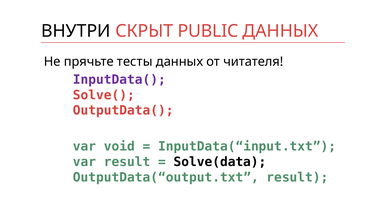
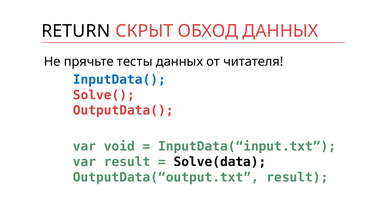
ВНУТРИ: ВНУТРИ -> RETURN (76, 31)
PUBLIC: PUBLIC -> ОБХОД (208, 31)
InputData( colour: purple -> blue (119, 80)
